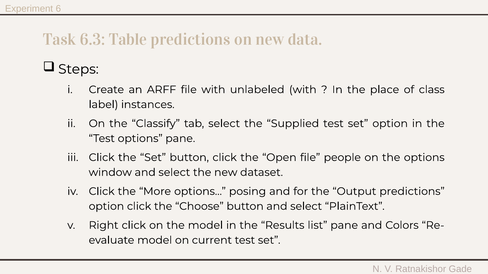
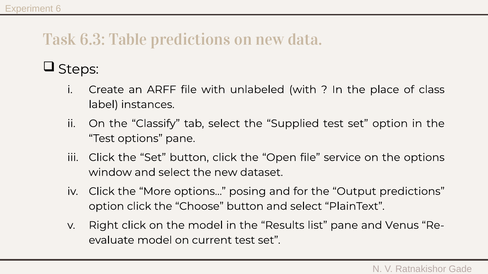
people: people -> service (342, 158)
Colors: Colors -> Venus (402, 226)
